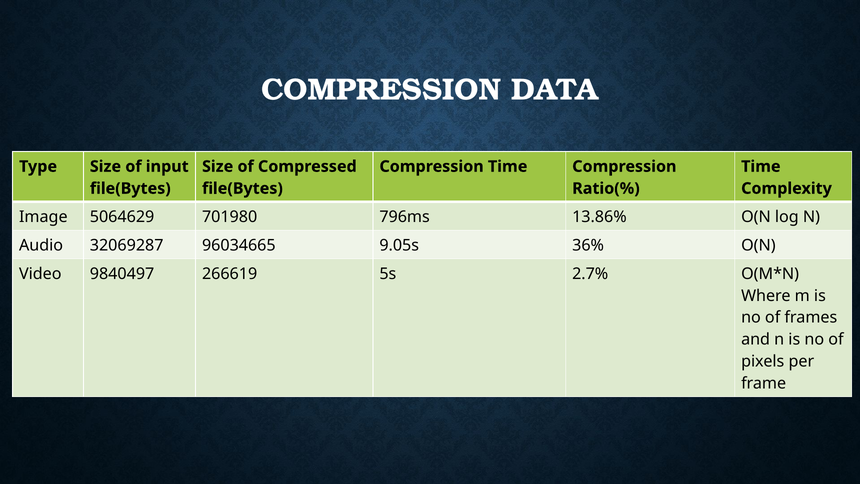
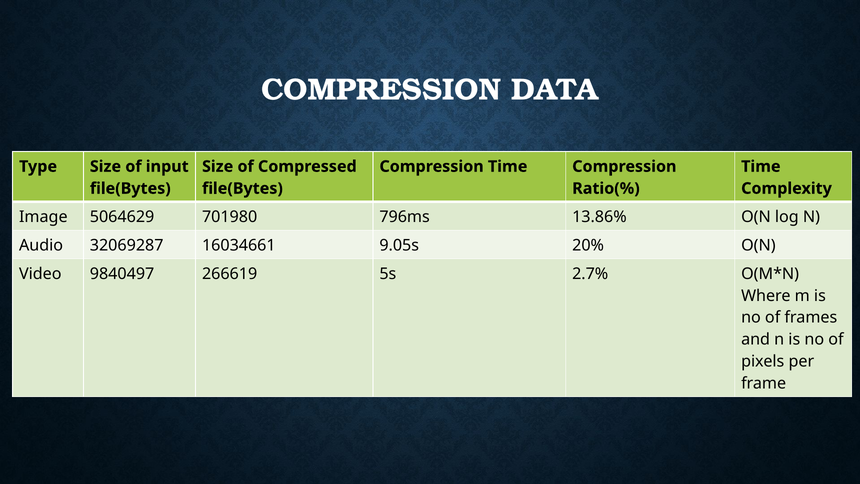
96034665: 96034665 -> 16034661 (239, 245)
36%: 36% -> 20% (588, 245)
